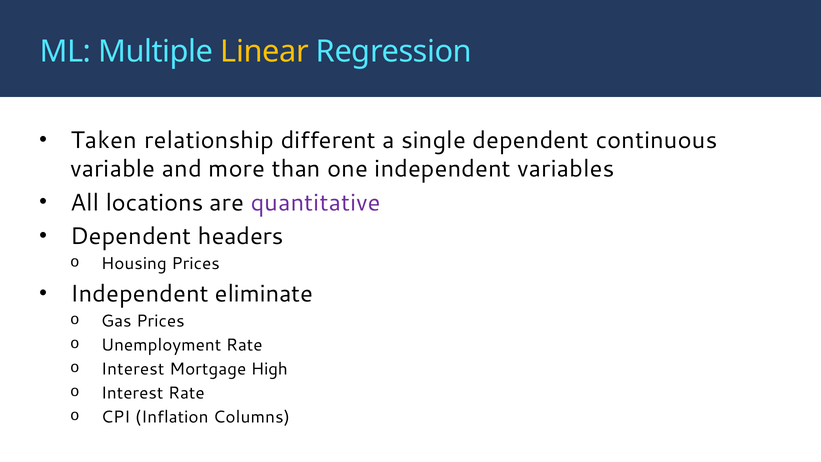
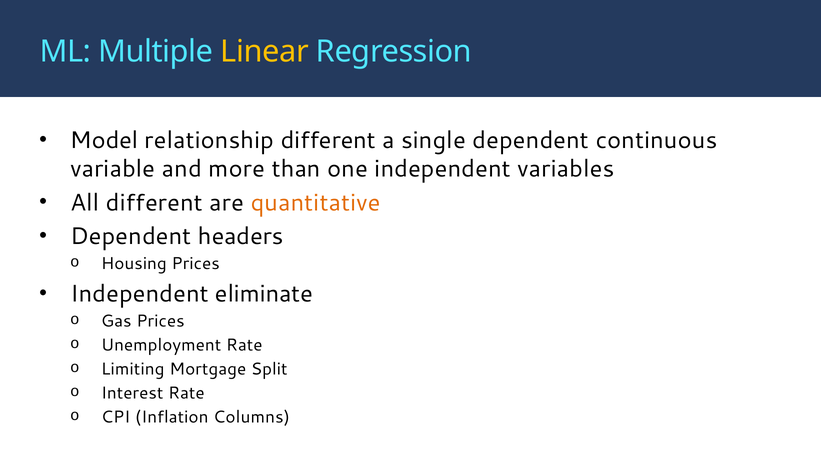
Taken: Taken -> Model (104, 140)
All locations: locations -> different (154, 203)
quantitative colour: purple -> orange (316, 203)
Interest: Interest -> Limiting (133, 369)
High: High -> Split (269, 369)
